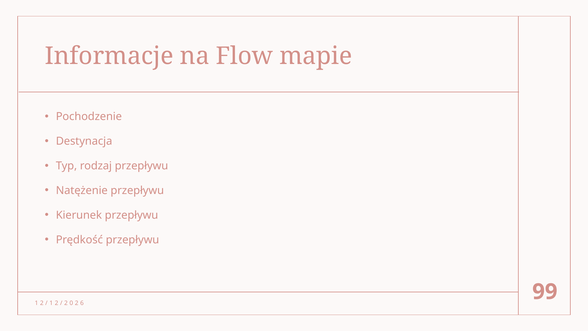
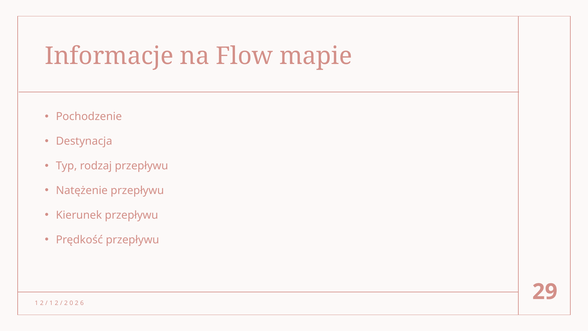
99: 99 -> 29 (545, 292)
